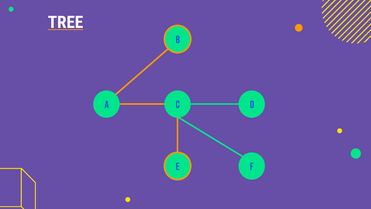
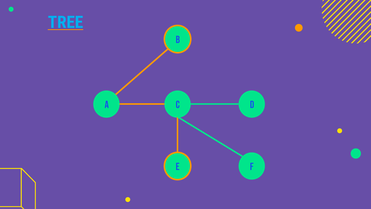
TREE colour: white -> light blue (66, 22)
